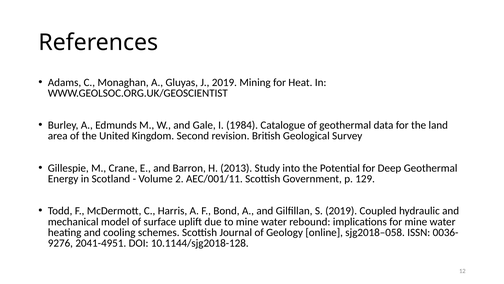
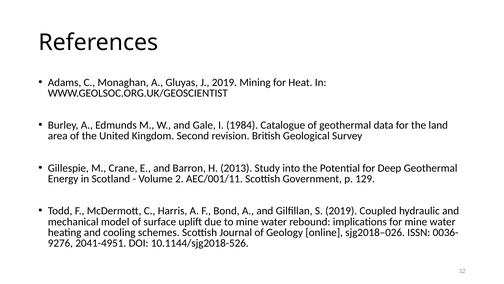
sjg2018–058: sjg2018–058 -> sjg2018–026 (375, 232)
10.1144/sjg2018-128: 10.1144/sjg2018-128 -> 10.1144/sjg2018-526 (200, 243)
